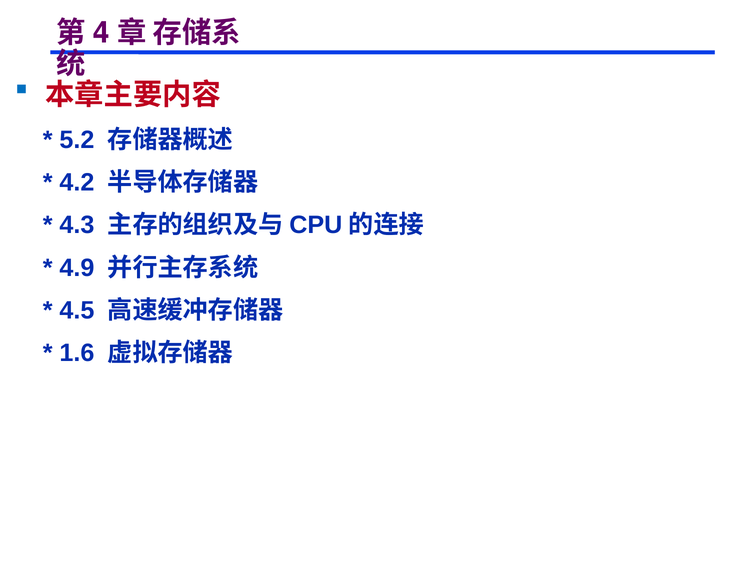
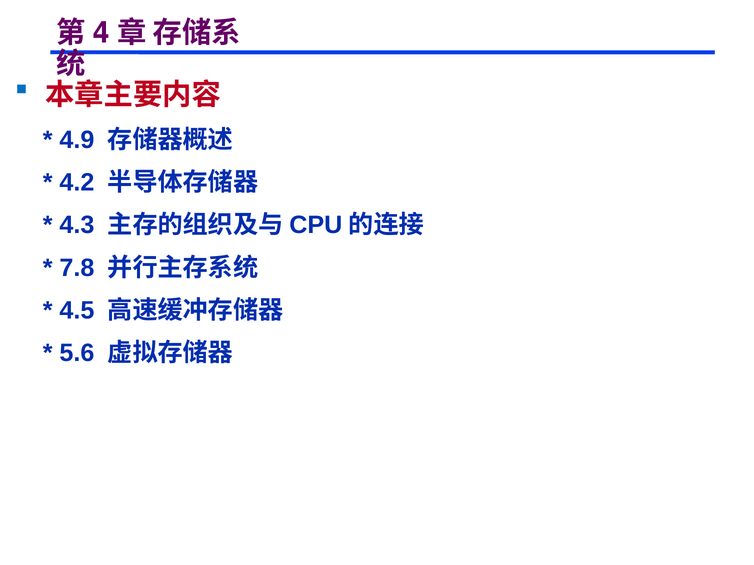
5.2: 5.2 -> 4.9 (77, 140)
4.9: 4.9 -> 7.8 (77, 268)
1.6: 1.6 -> 5.6 (77, 353)
